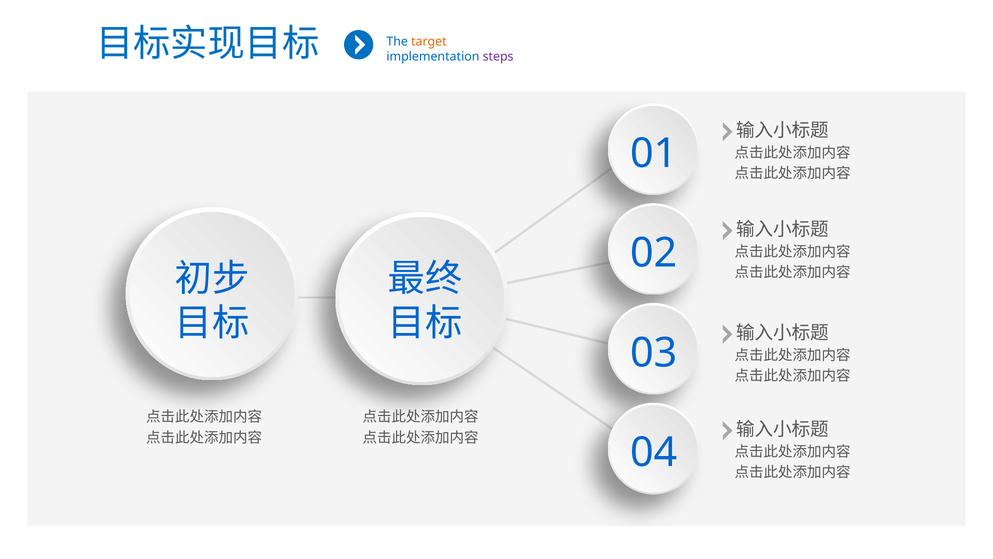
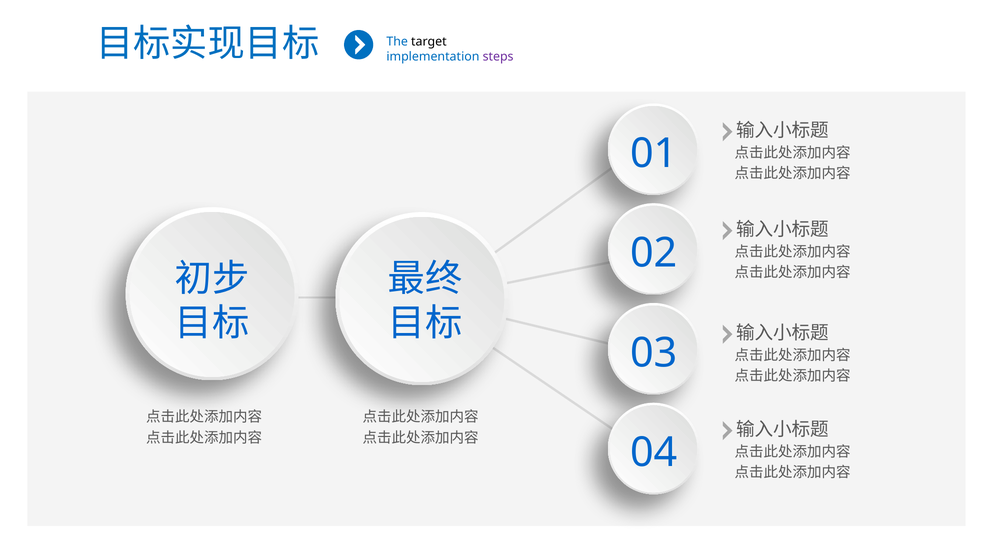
target colour: orange -> black (429, 42)
